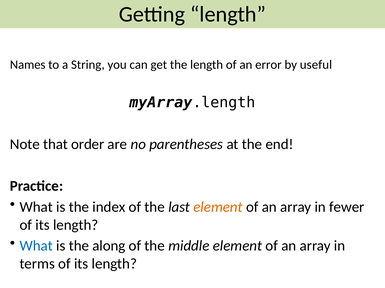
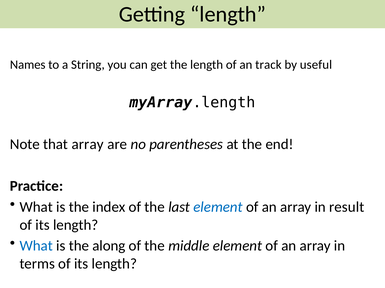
error: error -> track (268, 65)
that order: order -> array (88, 145)
element colour: orange -> blue (218, 207)
fewer: fewer -> result (347, 207)
